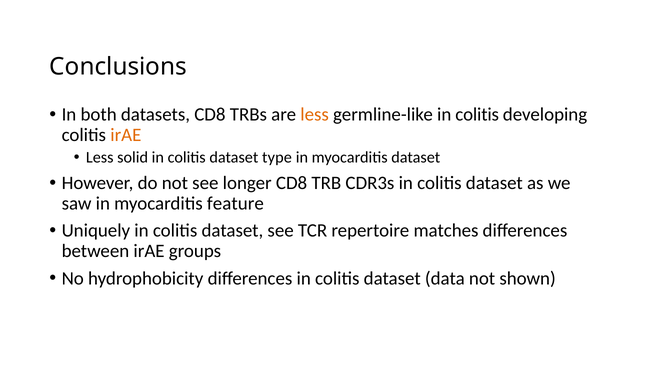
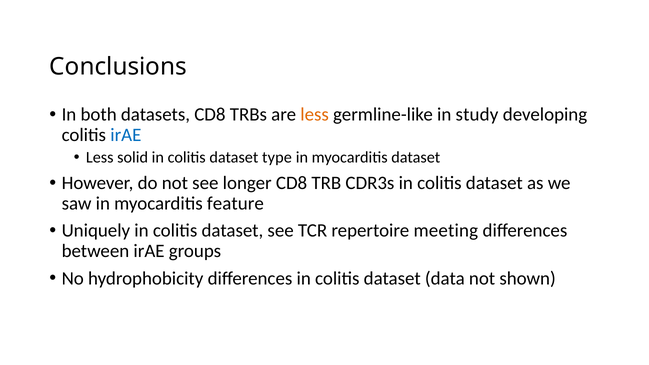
germline-like in colitis: colitis -> study (477, 115)
irAE colour: orange -> blue (126, 135)
matches: matches -> meeting (446, 231)
